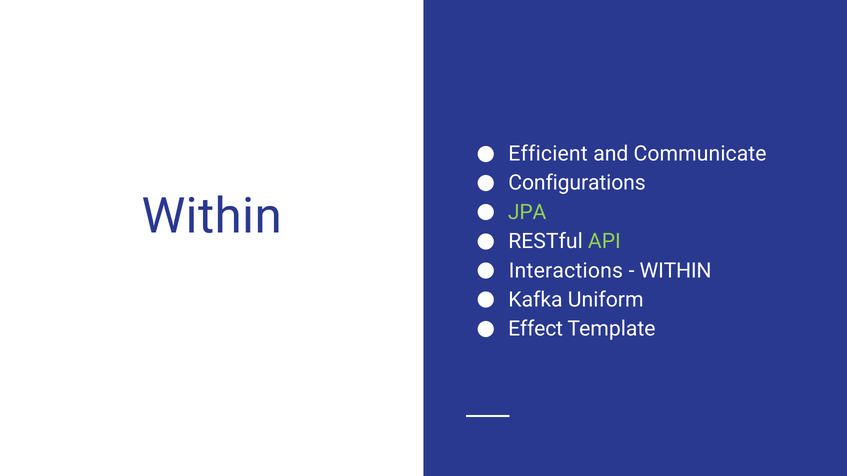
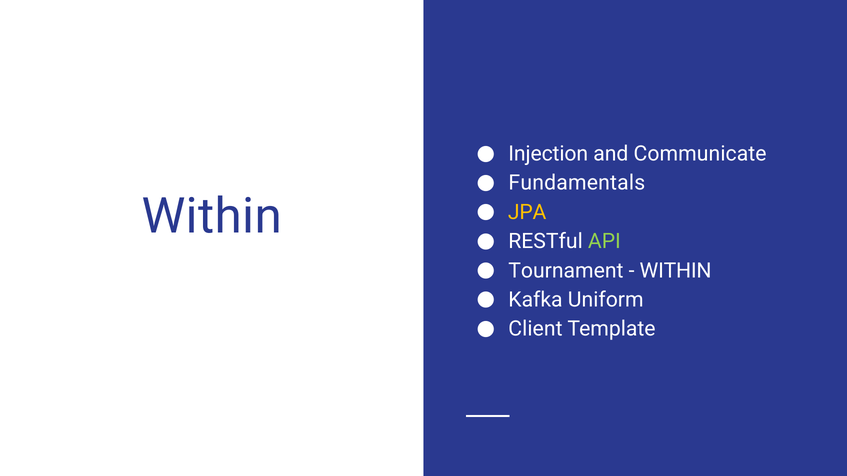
Efficient: Efficient -> Injection (548, 154)
Configurations: Configurations -> Fundamentals (577, 183)
JPA colour: light green -> yellow (527, 212)
Interactions: Interactions -> Tournament (566, 271)
Effect: Effect -> Client (535, 329)
